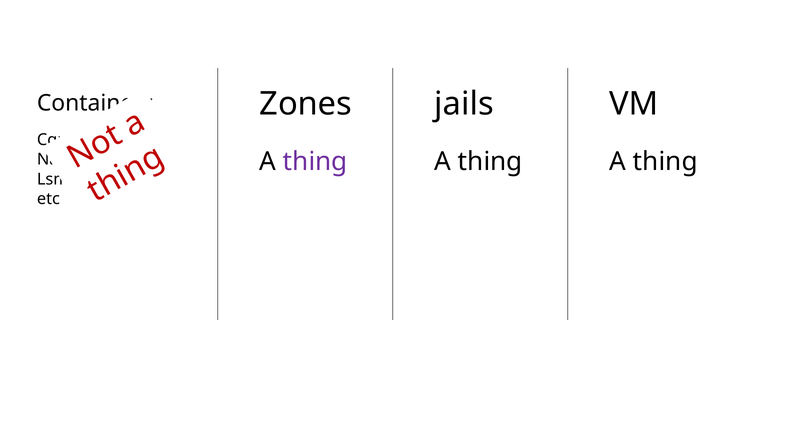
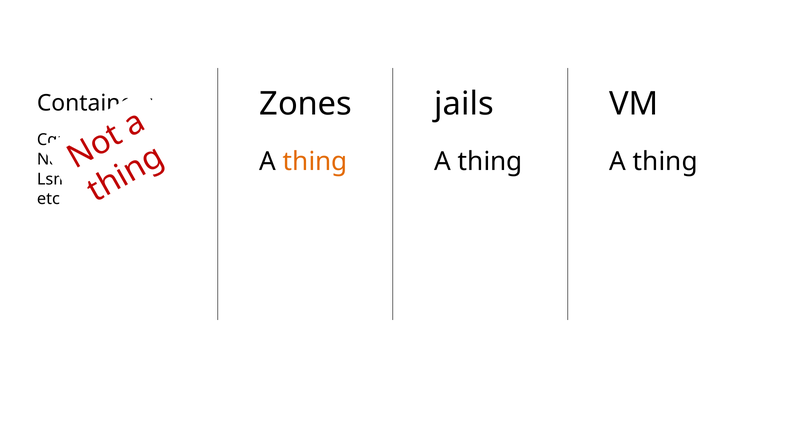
thing colour: purple -> orange (315, 161)
